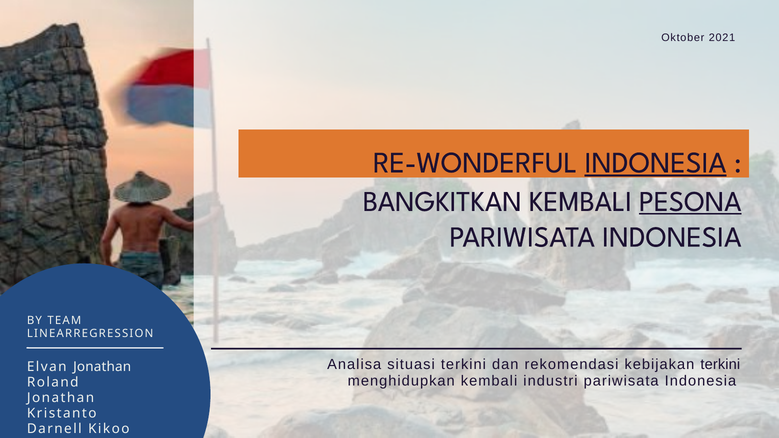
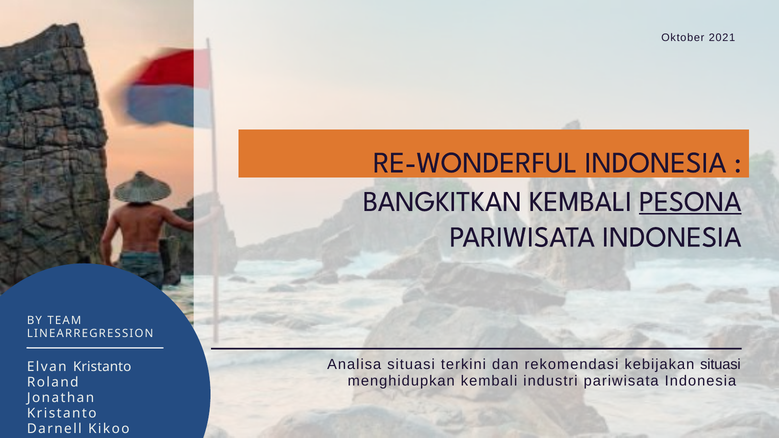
INDONESIA underline: present -> none (656, 163)
kebijakan terkini: terkini -> situasi (720, 364)
Elvan Jonathan: Jonathan -> Kristanto (102, 367)
